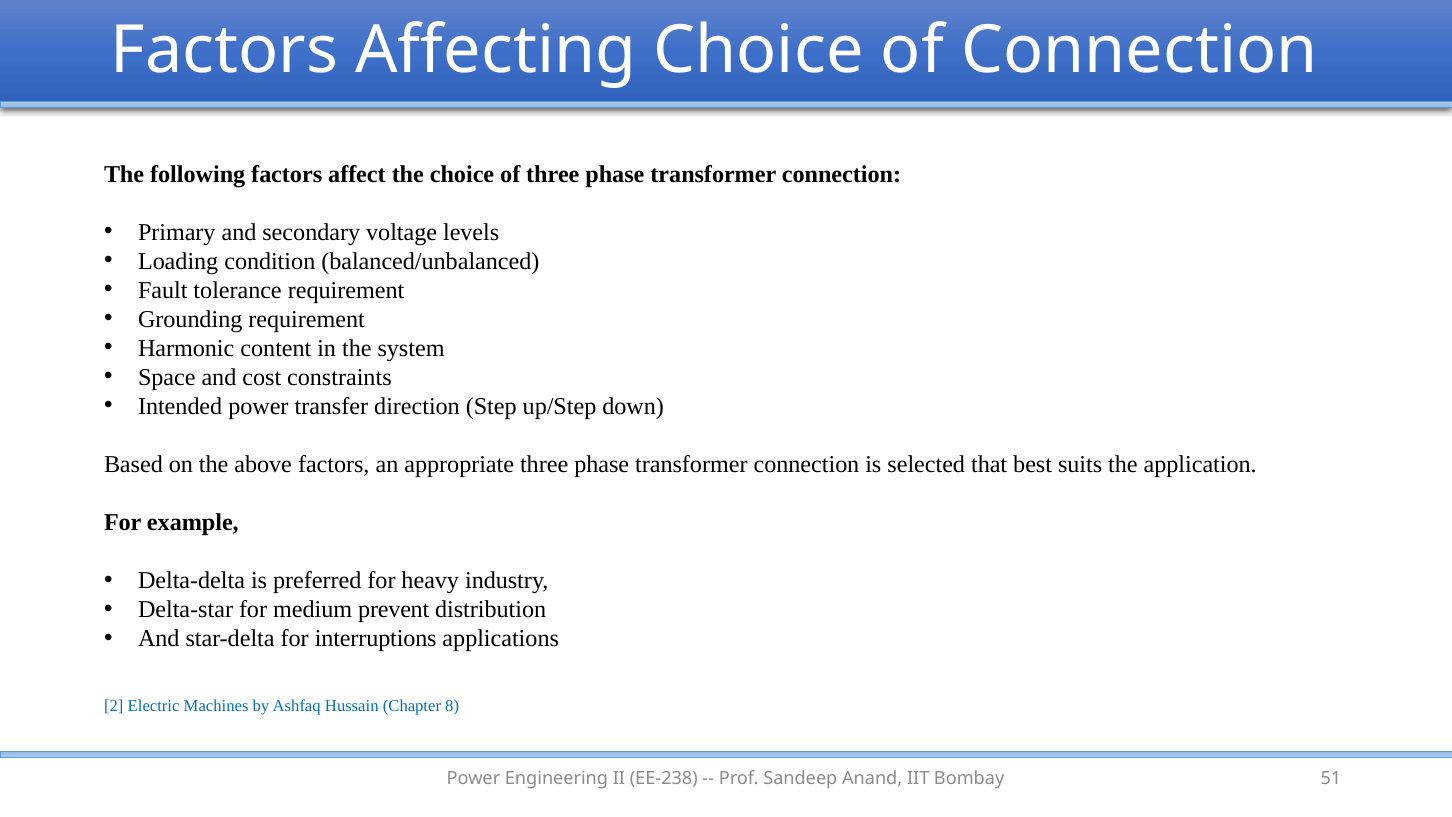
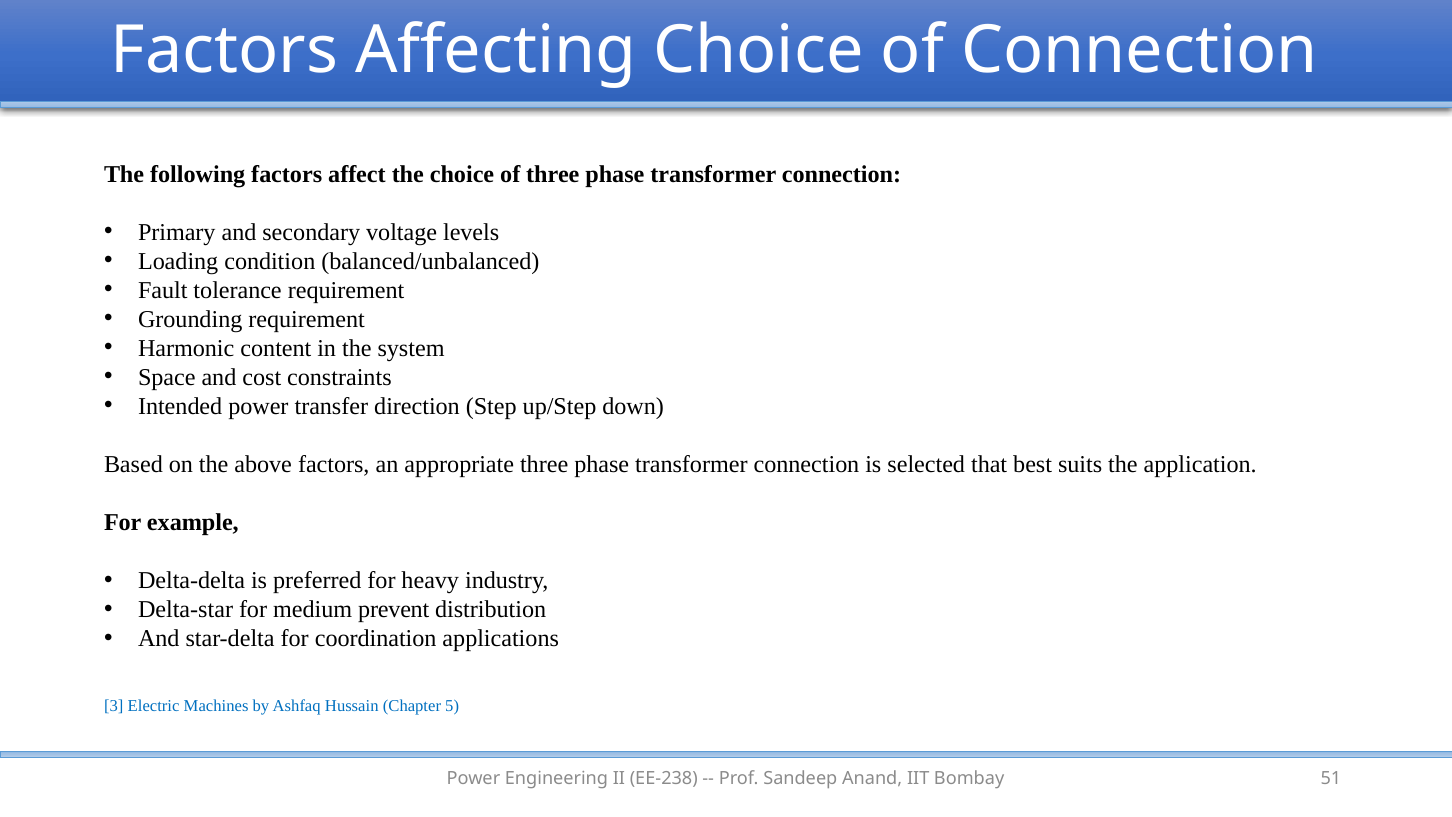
interruptions: interruptions -> coordination (376, 638)
2: 2 -> 3 (114, 705)
8: 8 -> 5 (452, 705)
